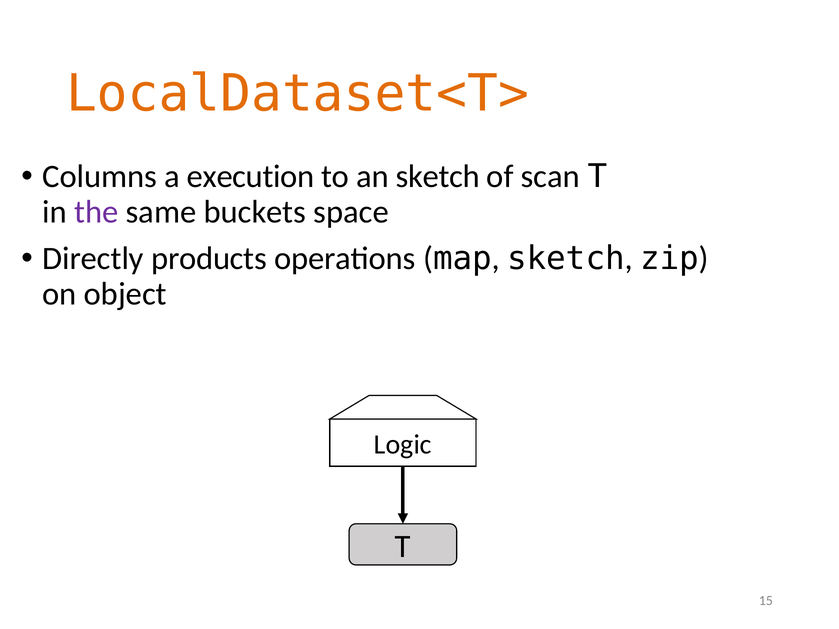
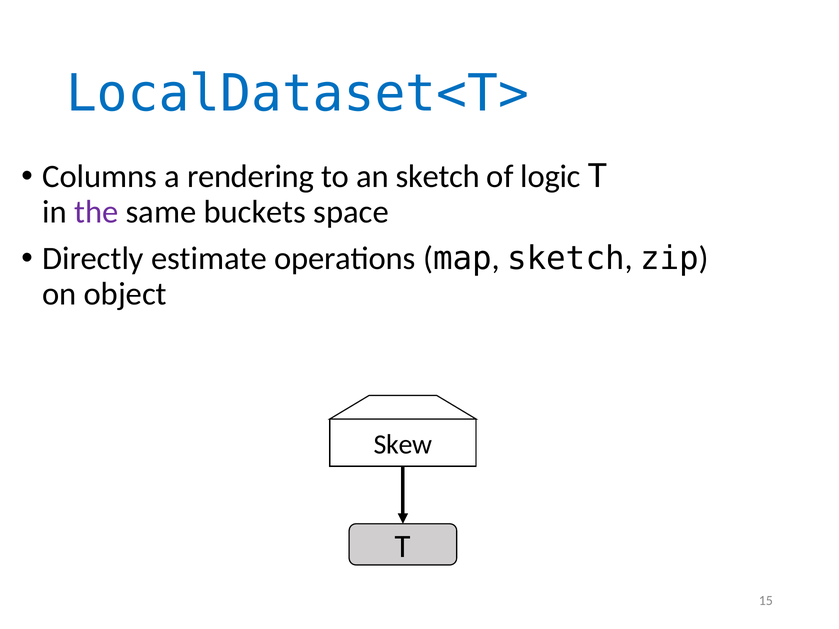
LocalDataset<T> colour: orange -> blue (297, 94)
execution: execution -> rendering (251, 177)
scan: scan -> logic (550, 177)
products: products -> estimate (209, 259)
Logic: Logic -> Skew (403, 445)
